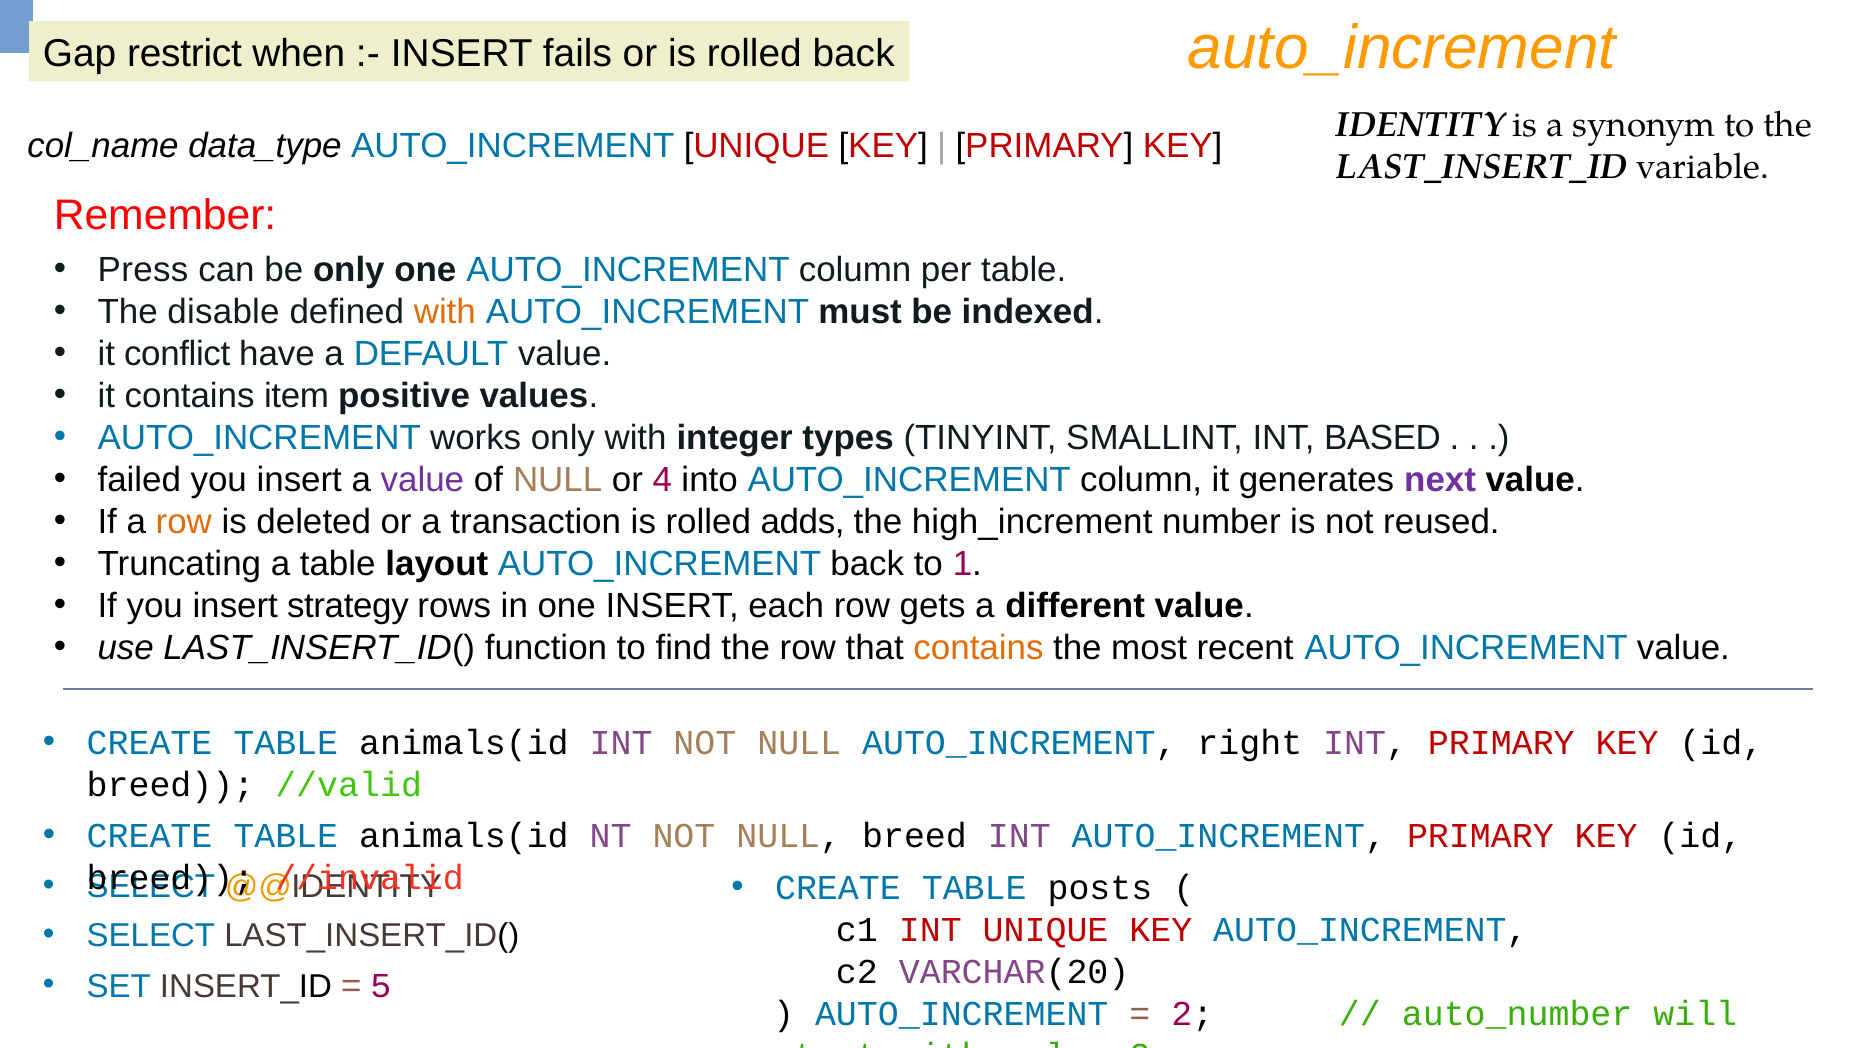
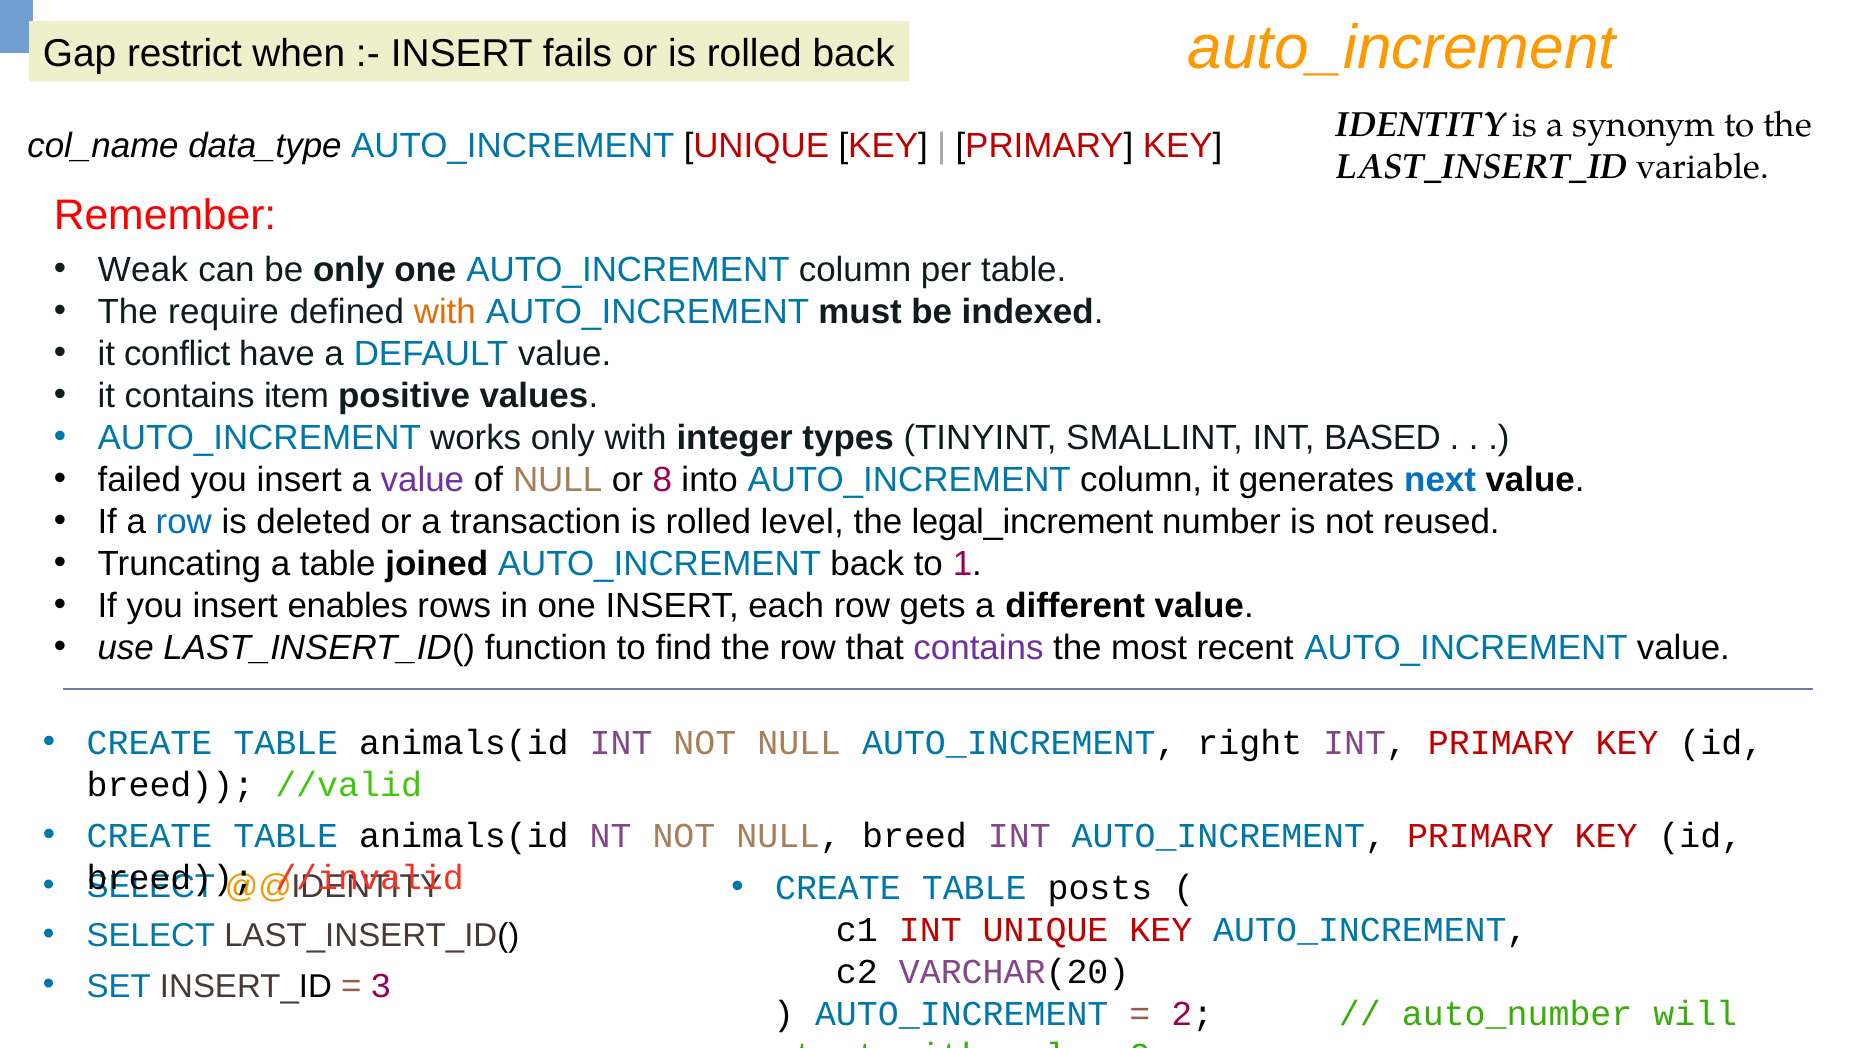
Press: Press -> Weak (143, 270)
disable: disable -> require (223, 312)
4: 4 -> 8 (662, 480)
next colour: purple -> blue (1440, 480)
row colour: orange -> blue (184, 522)
adds: adds -> level (802, 522)
high_increment: high_increment -> legal_increment (1032, 522)
layout: layout -> joined (437, 564)
strategy: strategy -> enables (348, 606)
contains colour: orange -> purple (978, 647)
5: 5 -> 3 (381, 986)
